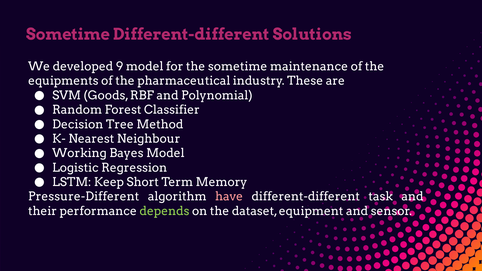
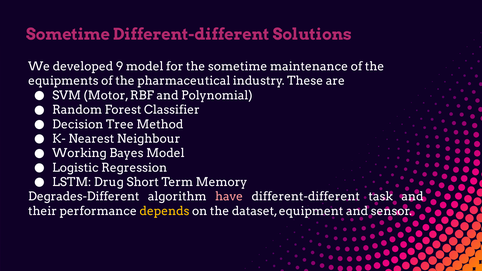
Goods: Goods -> Motor (106, 96)
Keep: Keep -> Drug (109, 182)
Pressure-Different: Pressure-Different -> Degrades-Different (84, 197)
depends colour: light green -> yellow (164, 211)
